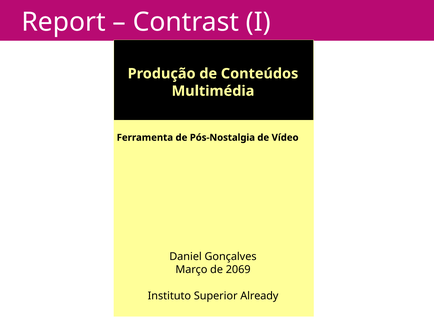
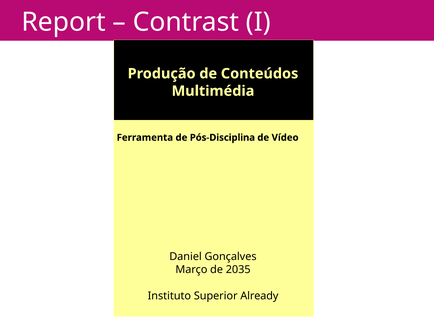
Pós-Nostalgia: Pós-Nostalgia -> Pós-Disciplina (222, 137)
2069: 2069 -> 2035 (238, 269)
